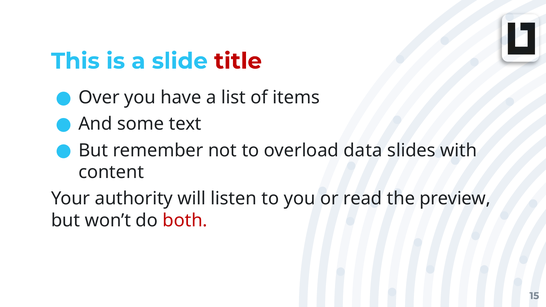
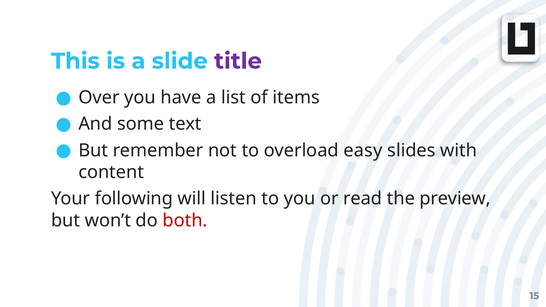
title colour: red -> purple (238, 61)
data: data -> easy (363, 150)
authority: authority -> following (134, 199)
